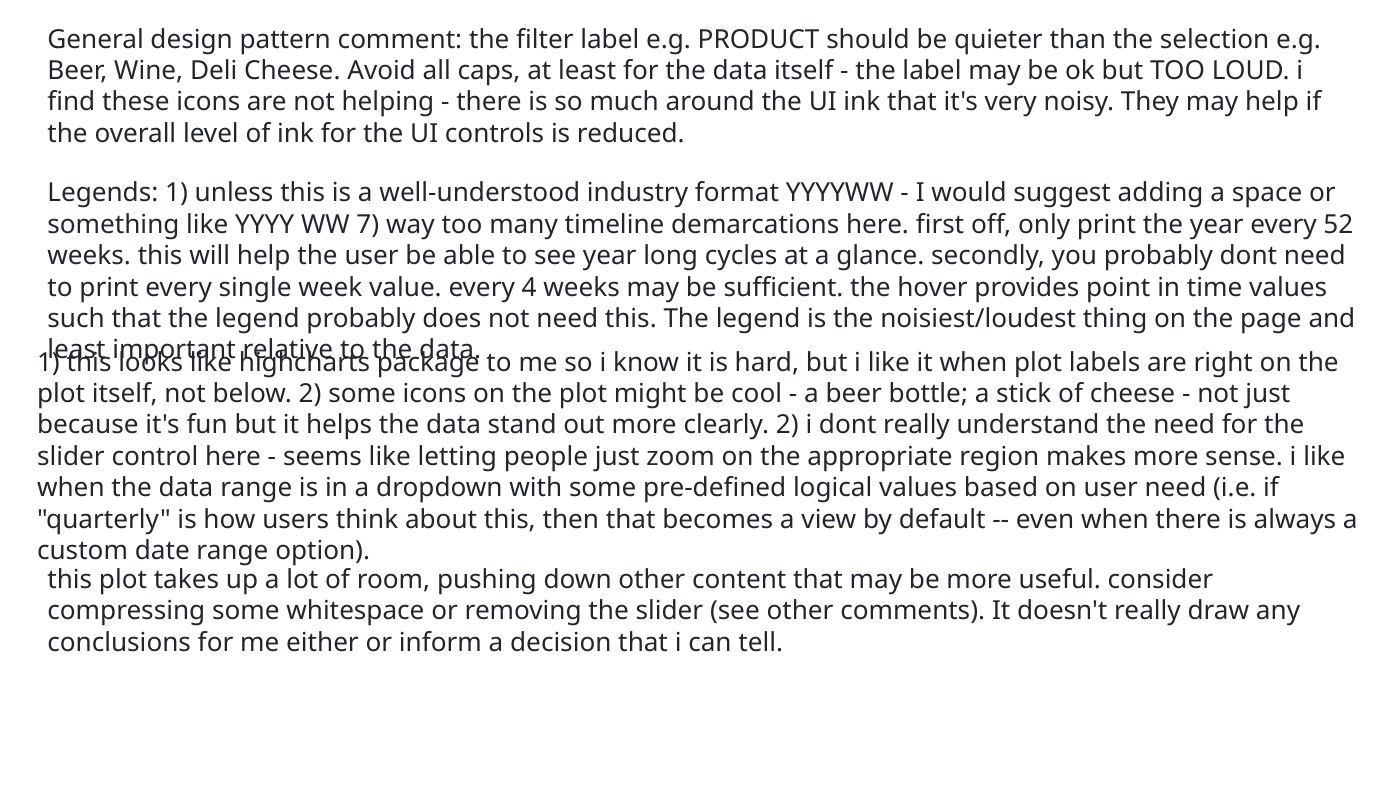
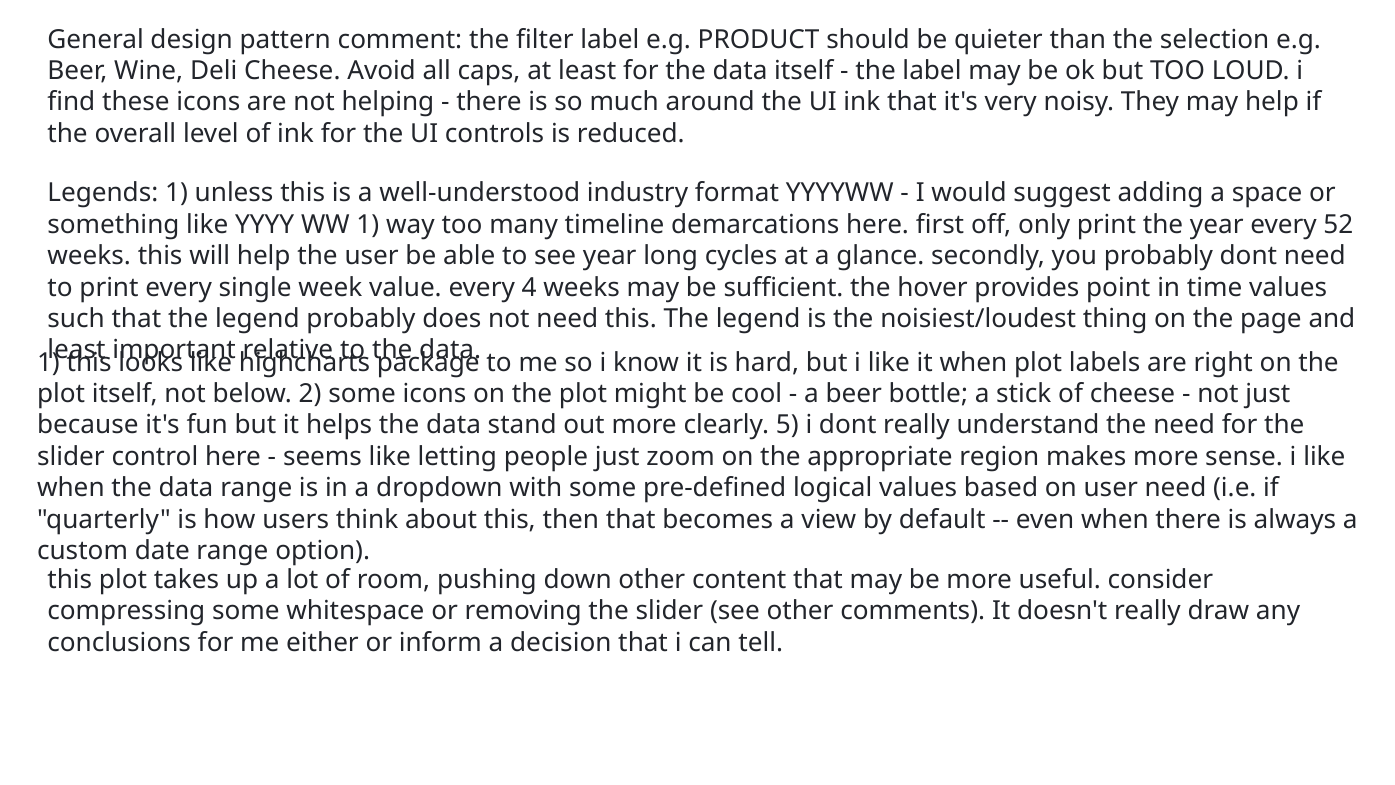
WW 7: 7 -> 1 (368, 225)
clearly 2: 2 -> 5 (787, 425)
